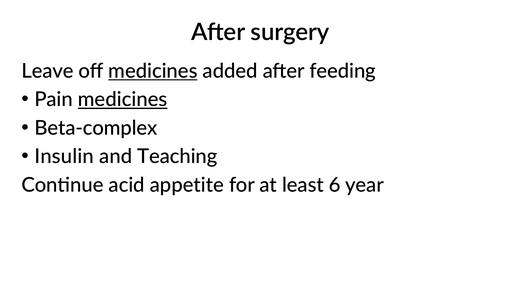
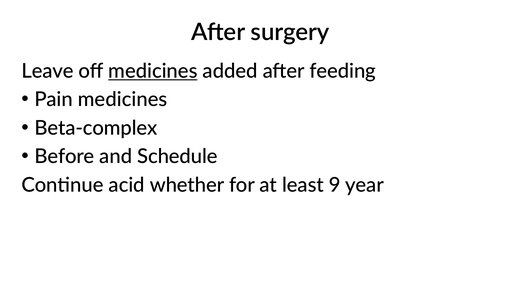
medicines underline: present -> none (123, 99)
Insulin: Insulin -> Before (64, 156)
Teaching: Teaching -> Schedule (177, 156)
appetite: appetite -> whether (187, 185)
6: 6 -> 9 (335, 185)
